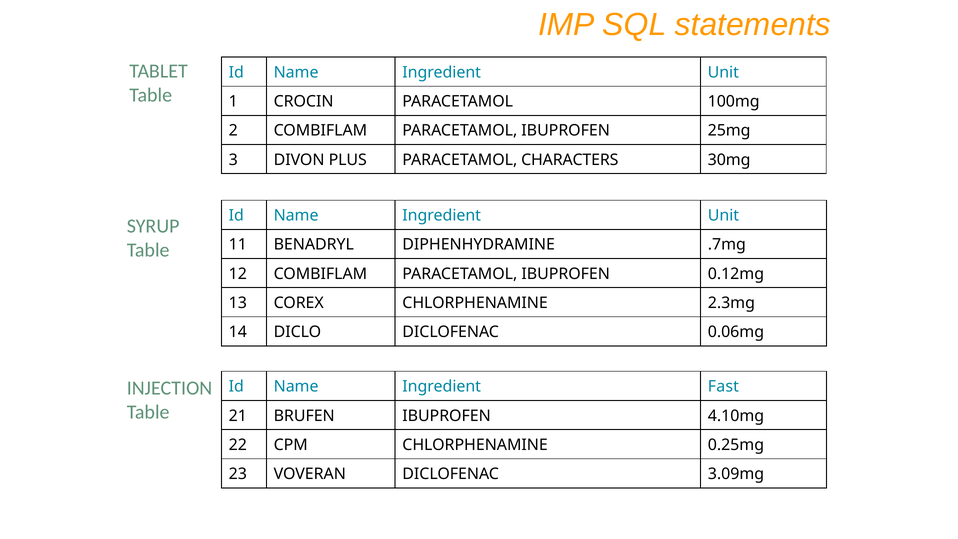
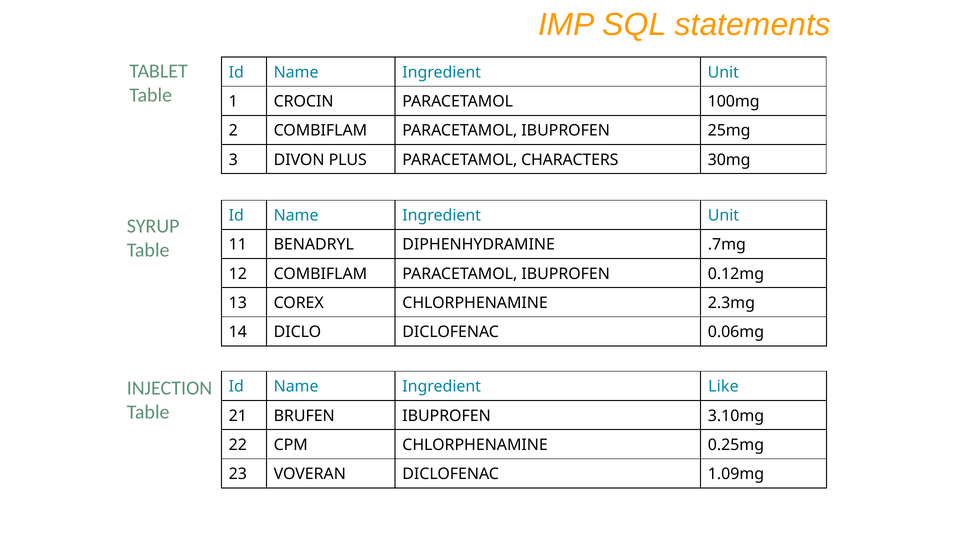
Fast: Fast -> Like (723, 387)
4.10mg: 4.10mg -> 3.10mg (736, 416)
3.09mg: 3.09mg -> 1.09mg (736, 474)
